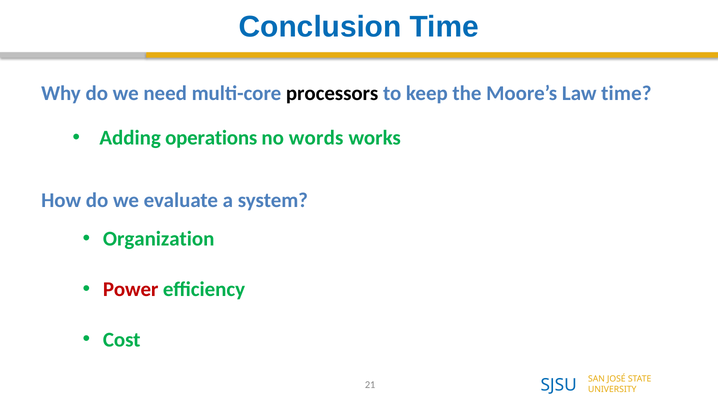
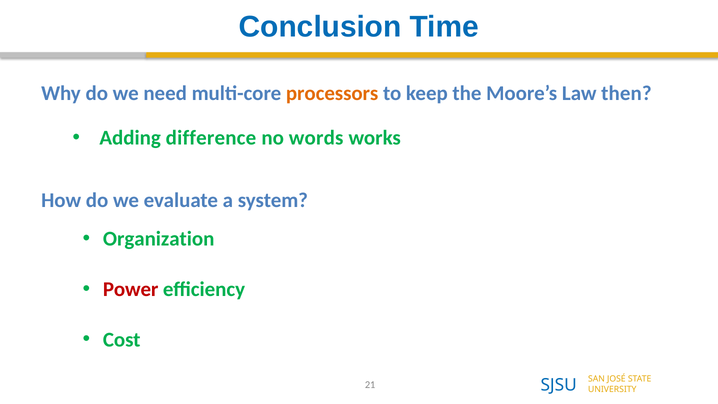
processors colour: black -> orange (332, 93)
Law time: time -> then (626, 93)
operations: operations -> difference (211, 138)
